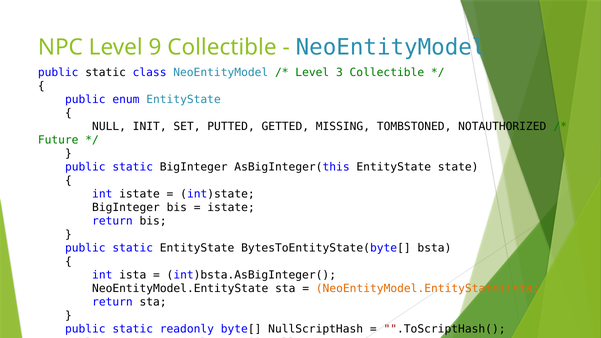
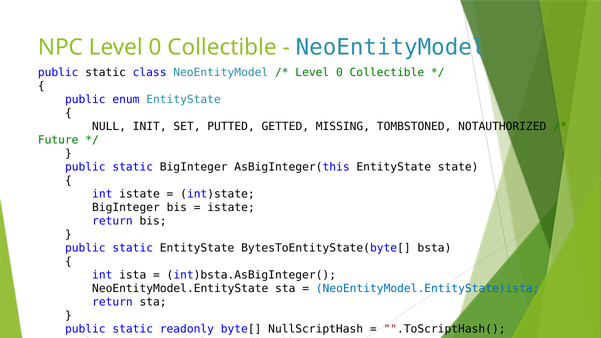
NPC Level 9: 9 -> 0 (155, 47)
3: 3 -> 0 (339, 72)
NeoEntityModel.EntityState)ista colour: orange -> blue (428, 289)
